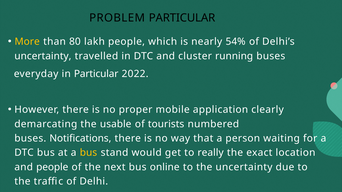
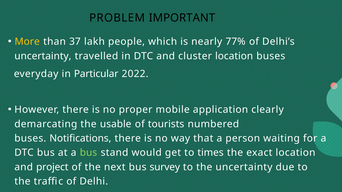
PROBLEM PARTICULAR: PARTICULAR -> IMPORTANT (182, 18)
80: 80 -> 37 (75, 42)
54%: 54% -> 77% (236, 42)
cluster running: running -> location (234, 56)
bus colour: yellow -> light green (88, 153)
really: really -> times (211, 153)
and people: people -> project (52, 167)
online: online -> survey (165, 167)
